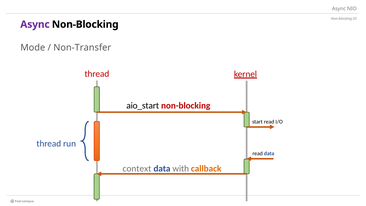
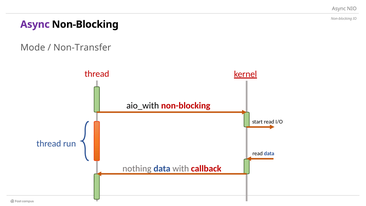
aio_start: aio_start -> aio_with (143, 105)
context: context -> nothing (137, 168)
callback colour: orange -> red (206, 168)
